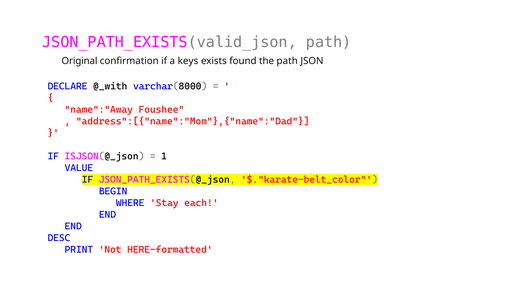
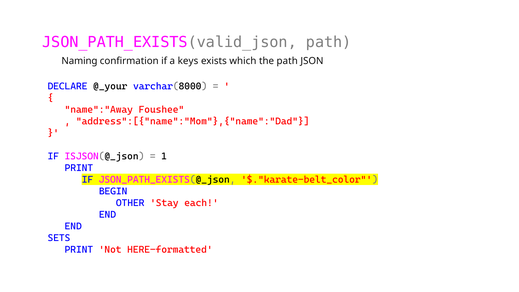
Original: Original -> Naming (79, 61)
found: found -> which (243, 61)
@_with: @_with -> @_your (110, 86)
VALUE: VALUE -> PRINT (79, 168)
WHERE: WHERE -> OTHER (130, 203)
DESC: DESC -> SETS (59, 238)
